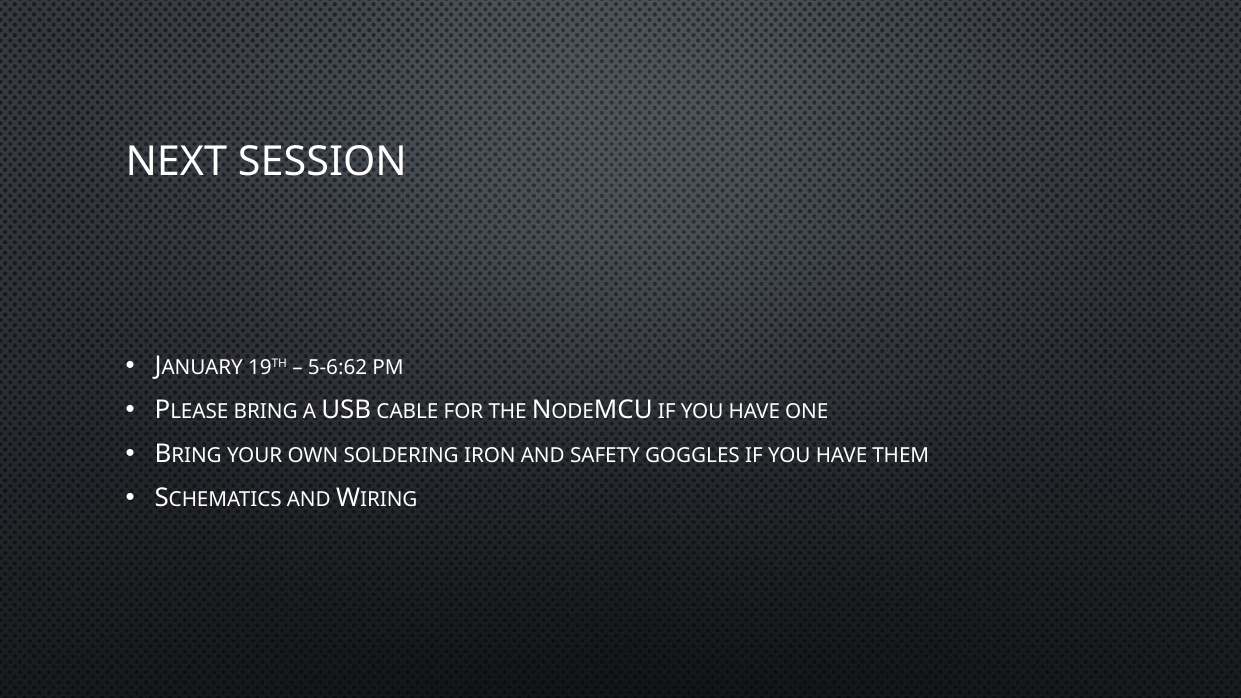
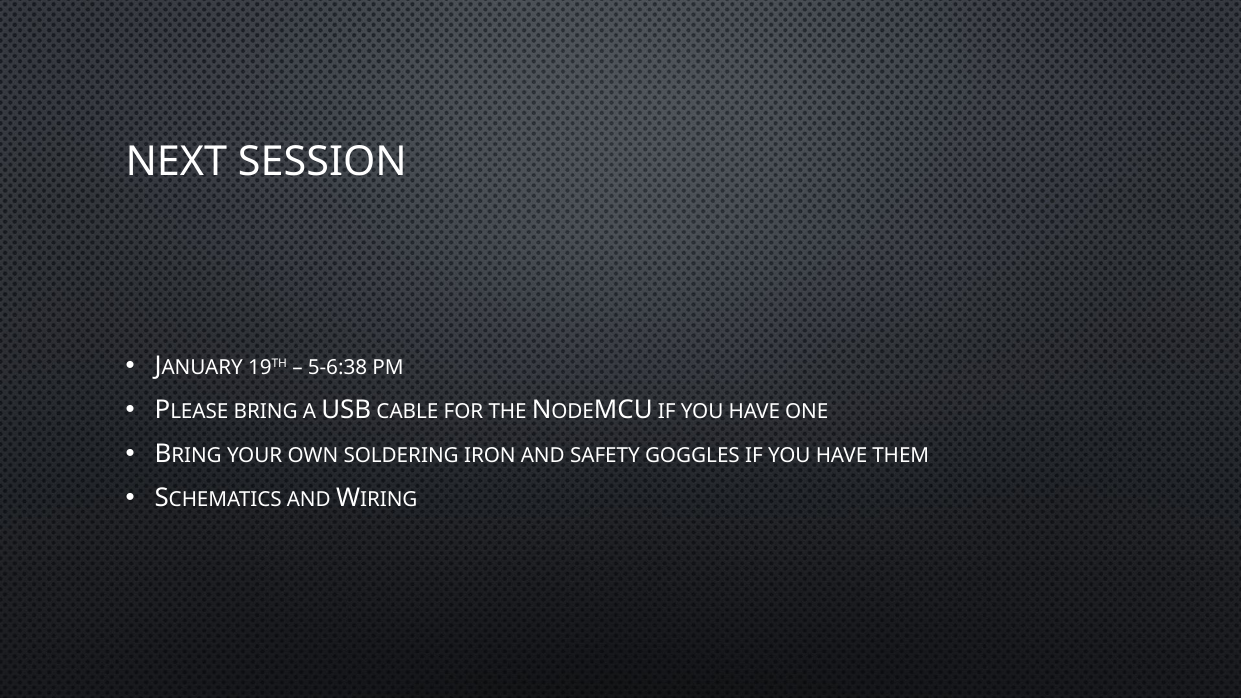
5-6:62: 5-6:62 -> 5-6:38 (337, 368)
